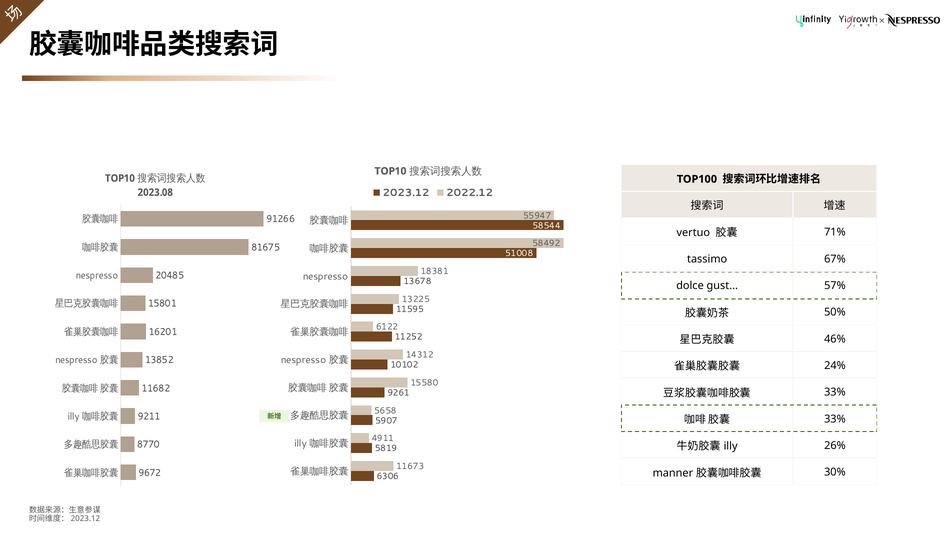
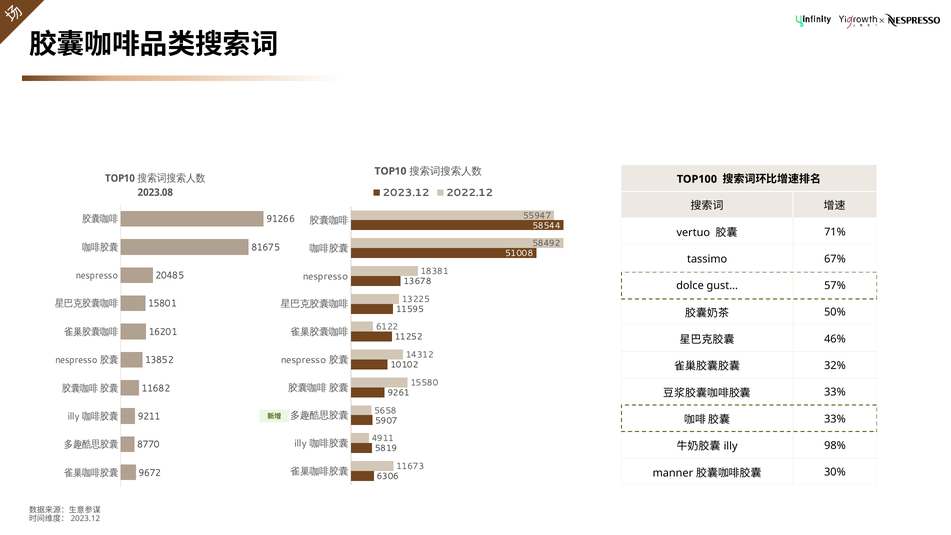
24%: 24% -> 32% (835, 366)
26%: 26% -> 98% (835, 446)
